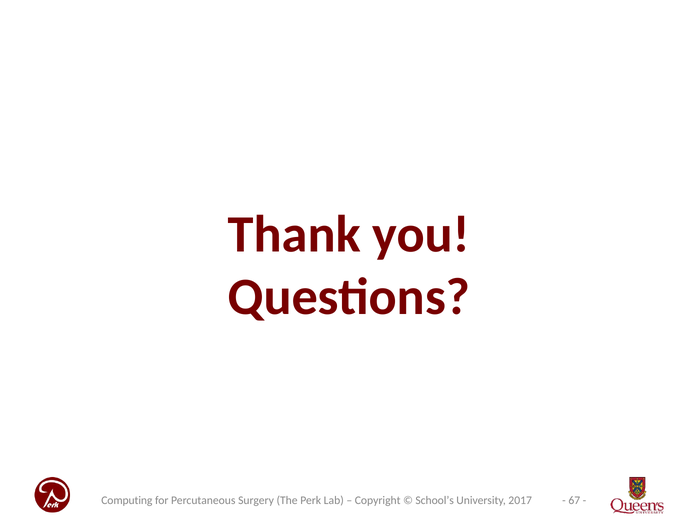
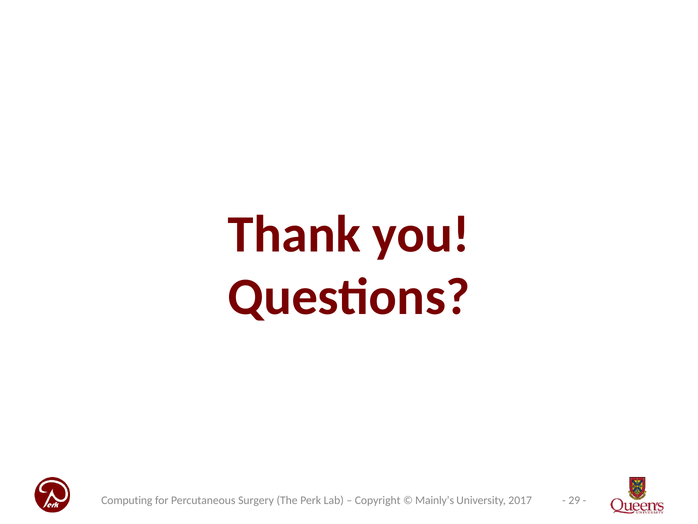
School’s: School’s -> Mainly’s (435, 500)
67: 67 -> 29 (574, 500)
